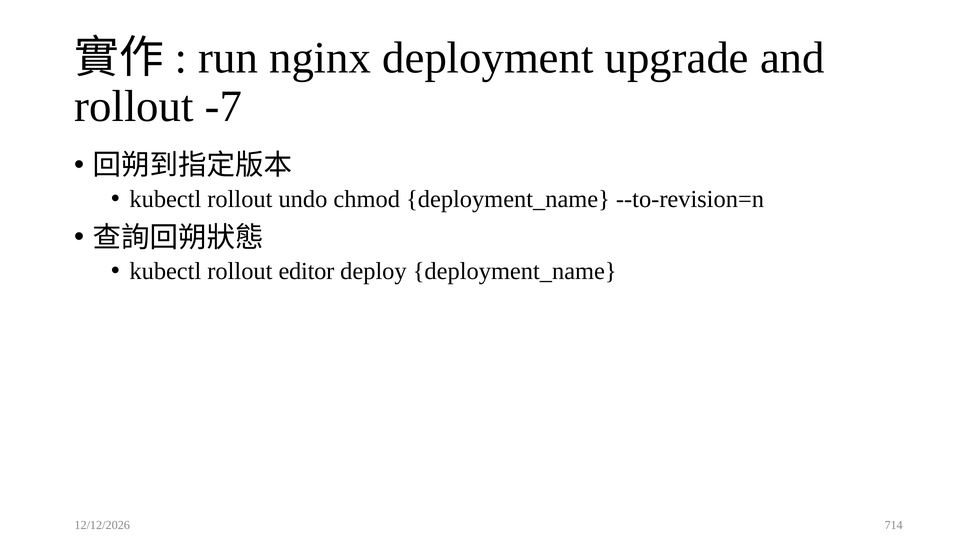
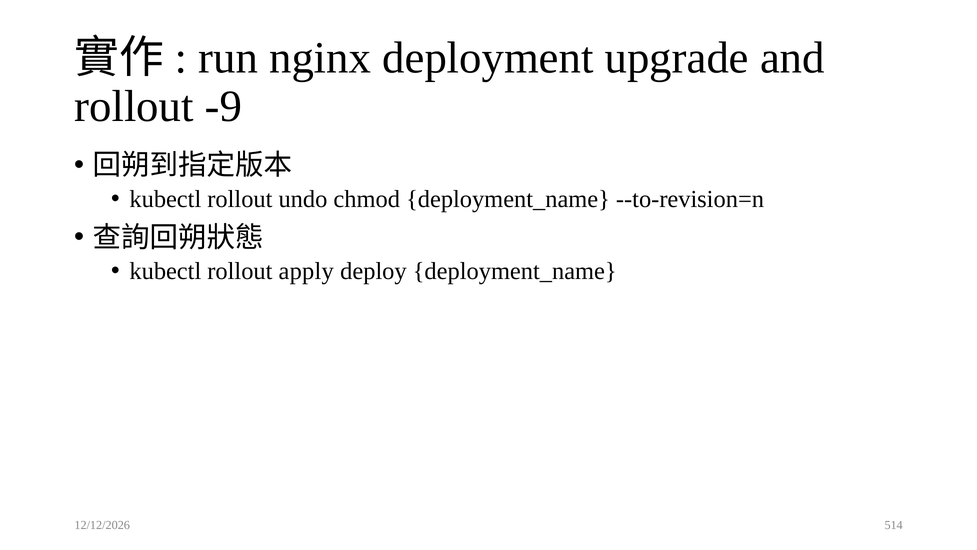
-7: -7 -> -9 (224, 106)
editor: editor -> apply (306, 271)
714: 714 -> 514 (894, 525)
